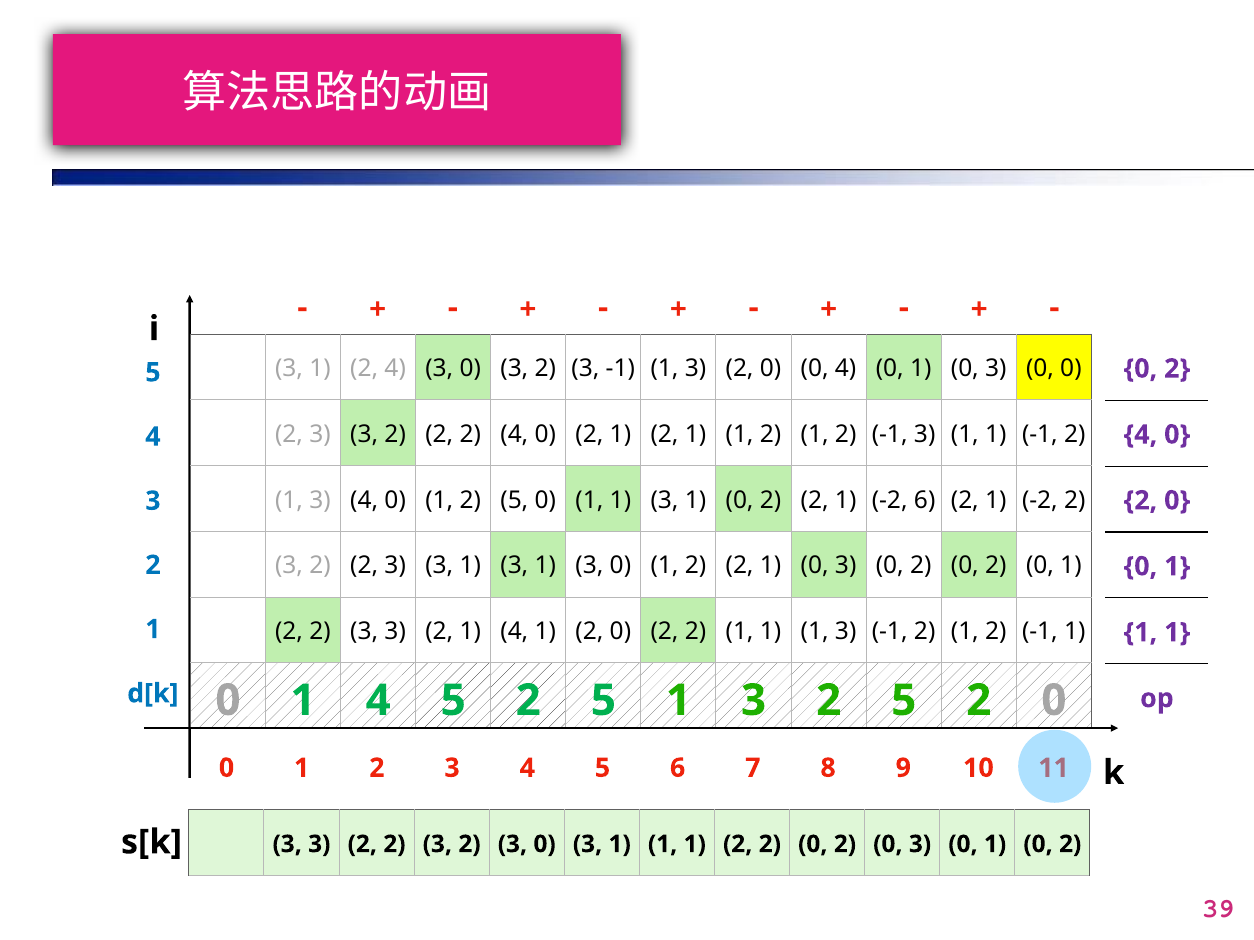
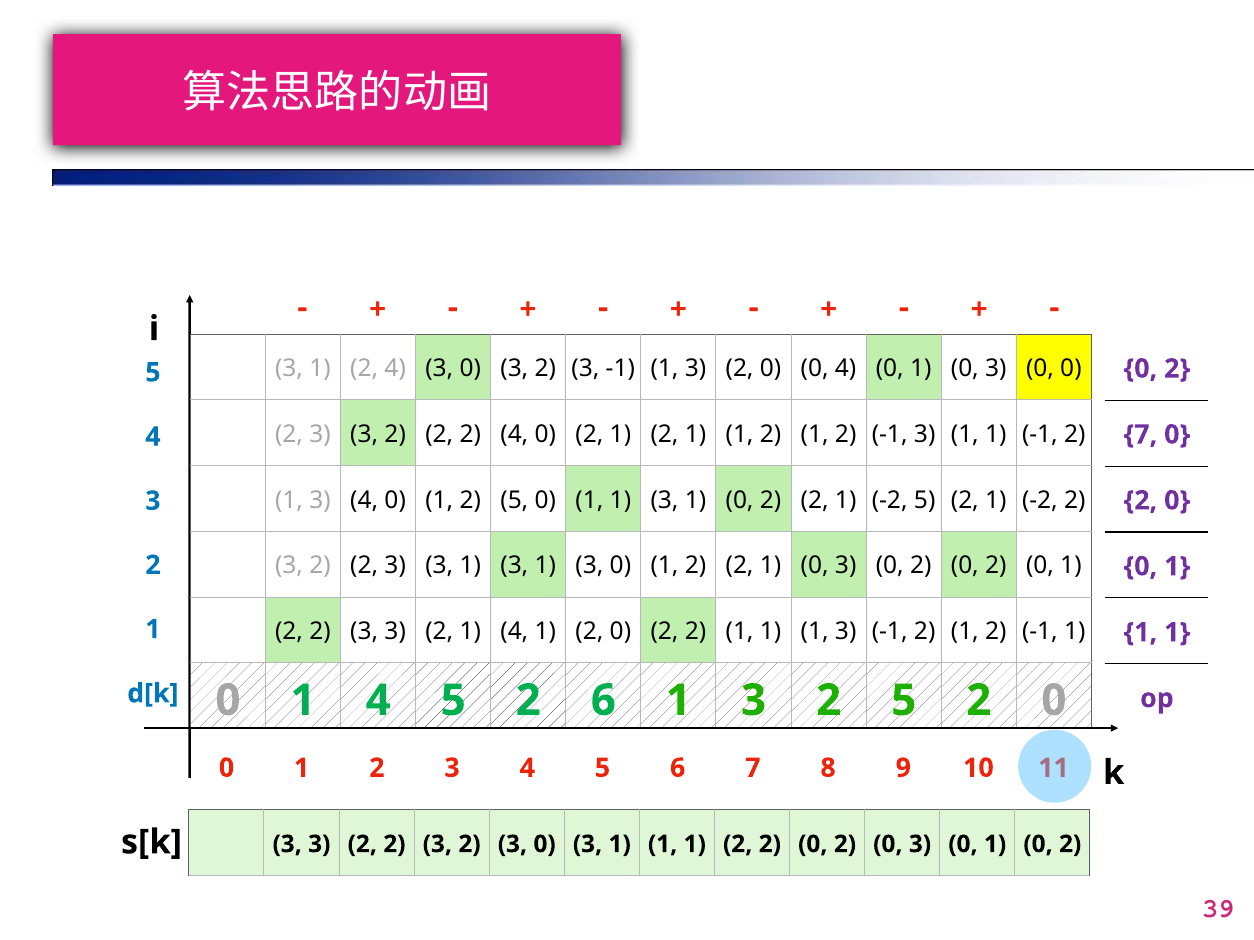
4: 4 -> 7 (1140, 435)
-2 6: 6 -> 5 (925, 500)
5 2 5: 5 -> 6 (603, 701)
